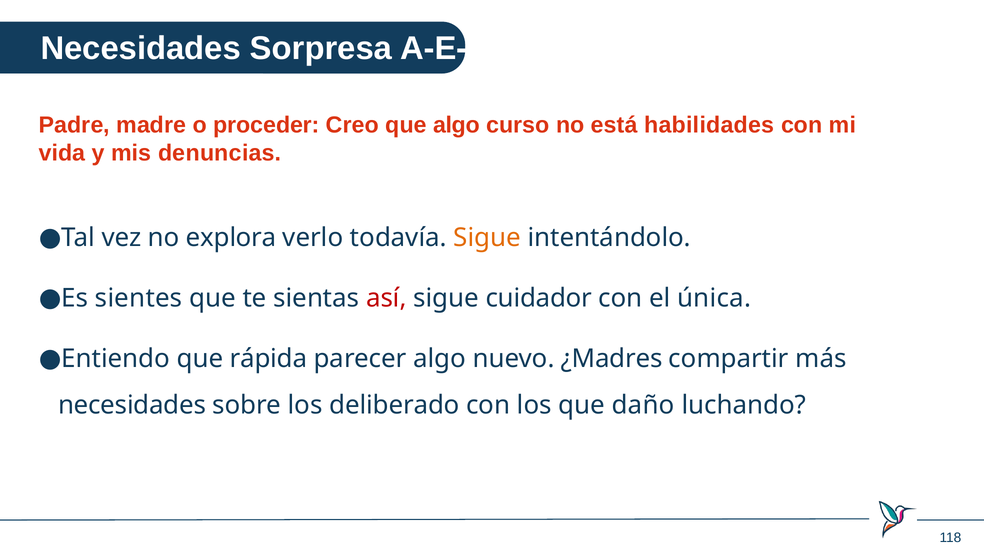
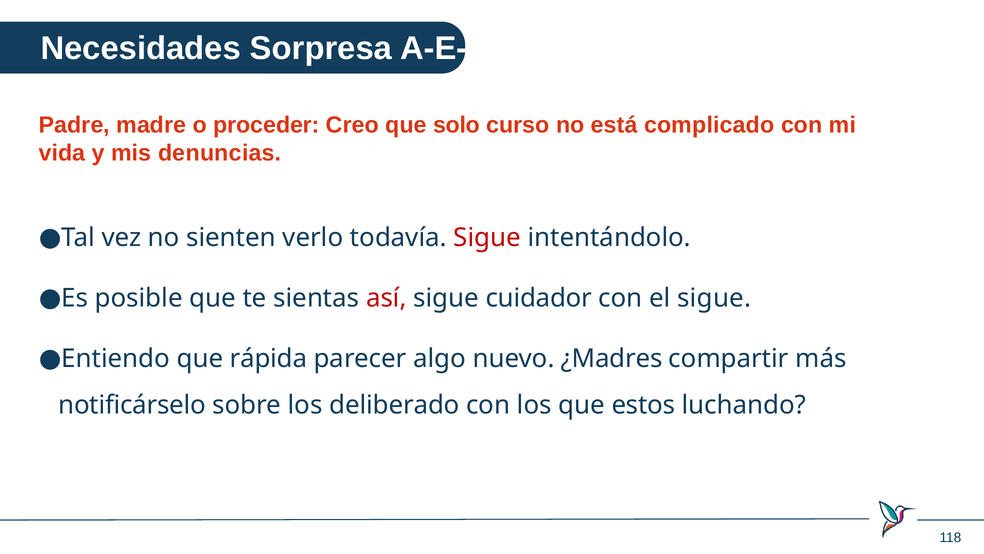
que algo: algo -> solo (457, 125)
habilidades: habilidades -> complicado (709, 125)
explora: explora -> sienten (231, 238)
Sigue colour: orange -> red (487, 238)
sientes: sientes -> posible (139, 298)
el única: única -> sigue (714, 298)
necesidades: necesidades -> notificárselo (132, 405)
daño: daño -> estos (643, 405)
